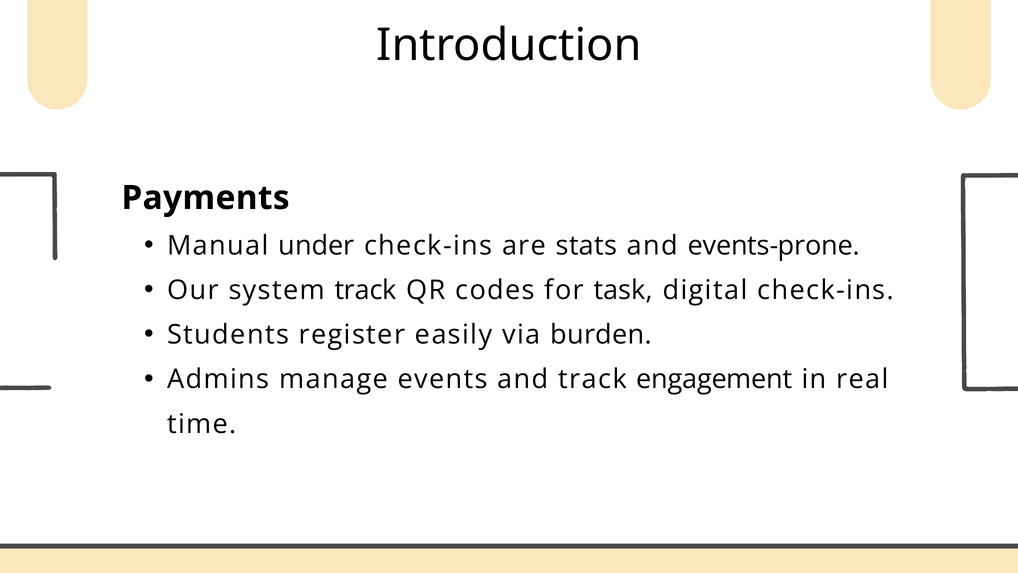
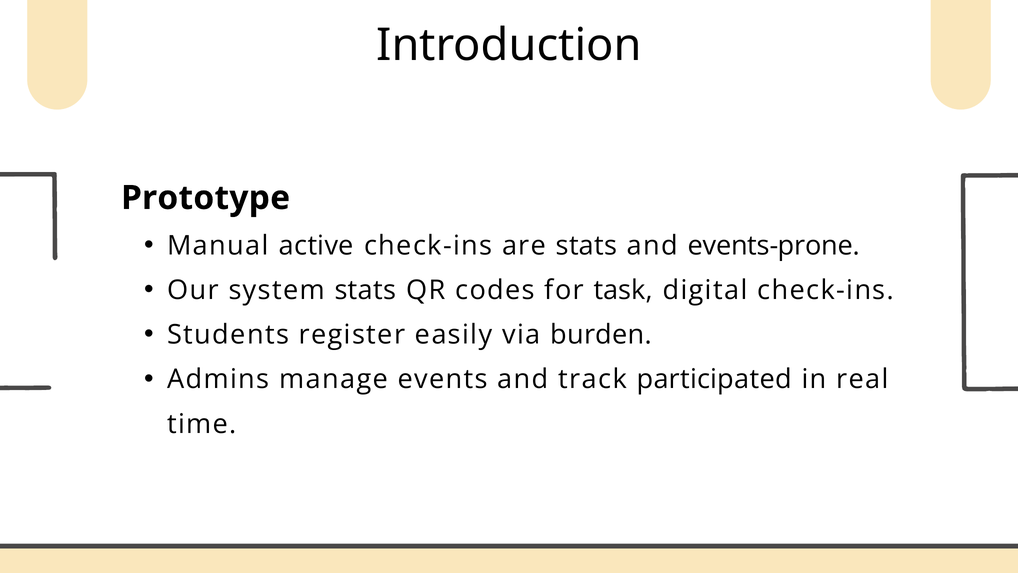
Payments: Payments -> Prototype (206, 198)
under: under -> active (316, 246)
system track: track -> stats (365, 290)
engagement: engagement -> participated (714, 379)
